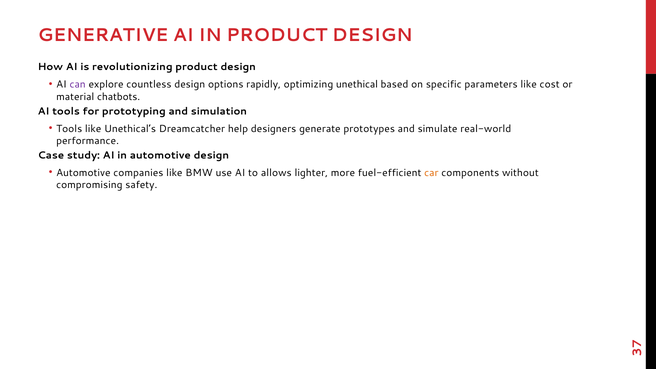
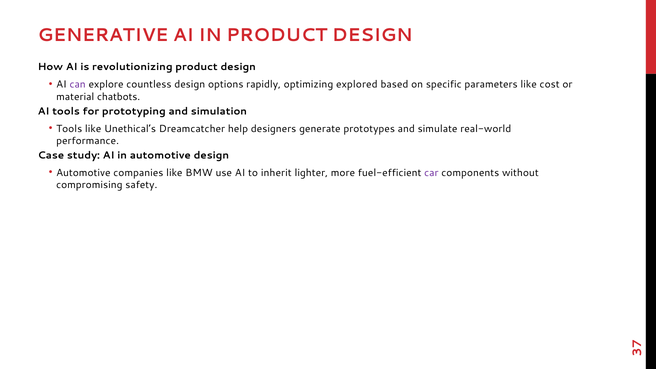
unethical: unethical -> explored (357, 85)
allows: allows -> inherit (276, 173)
car colour: orange -> purple (431, 173)
